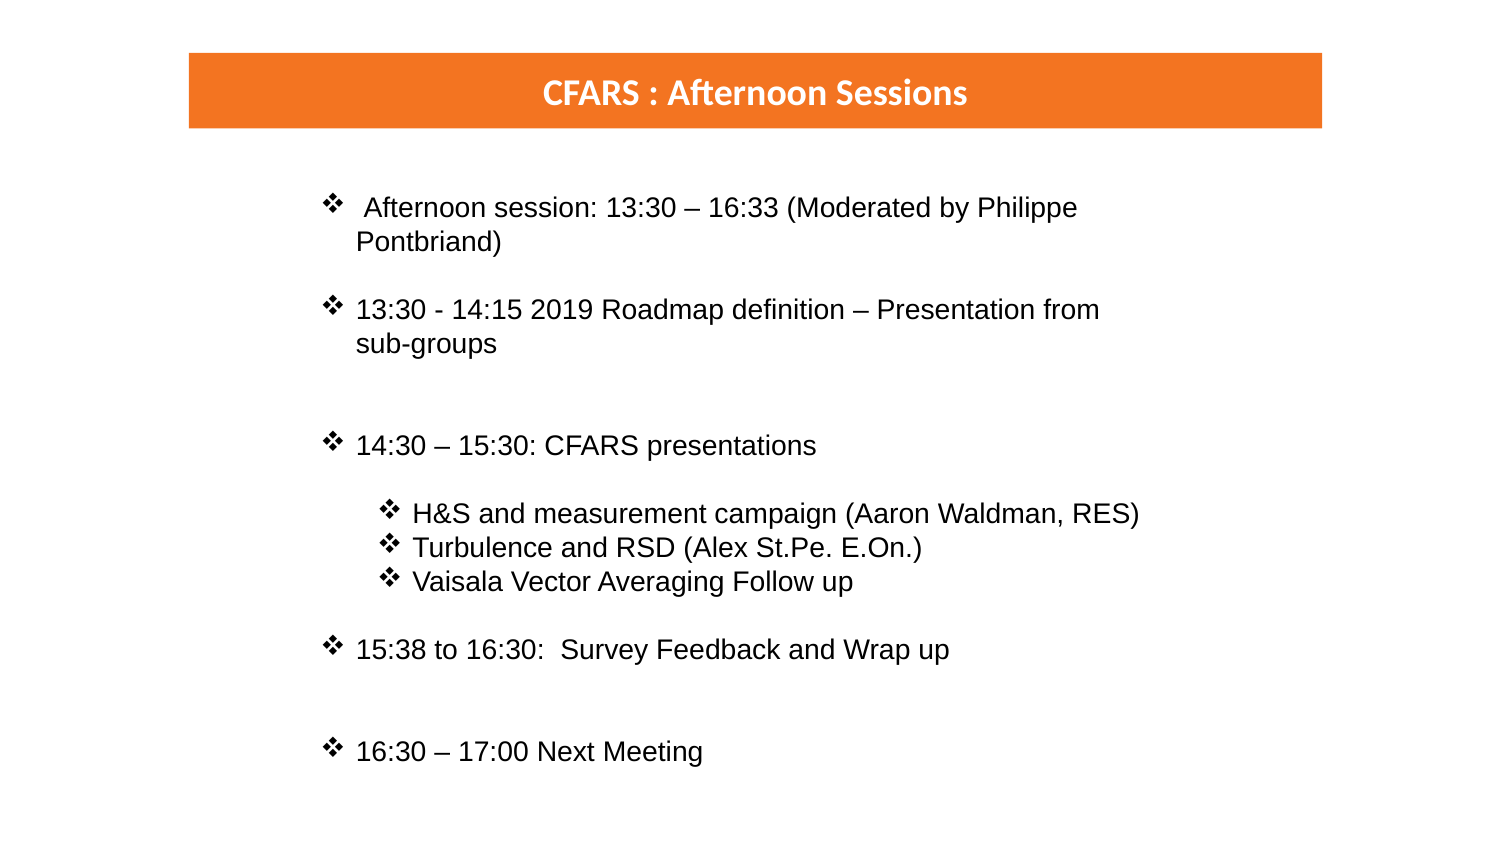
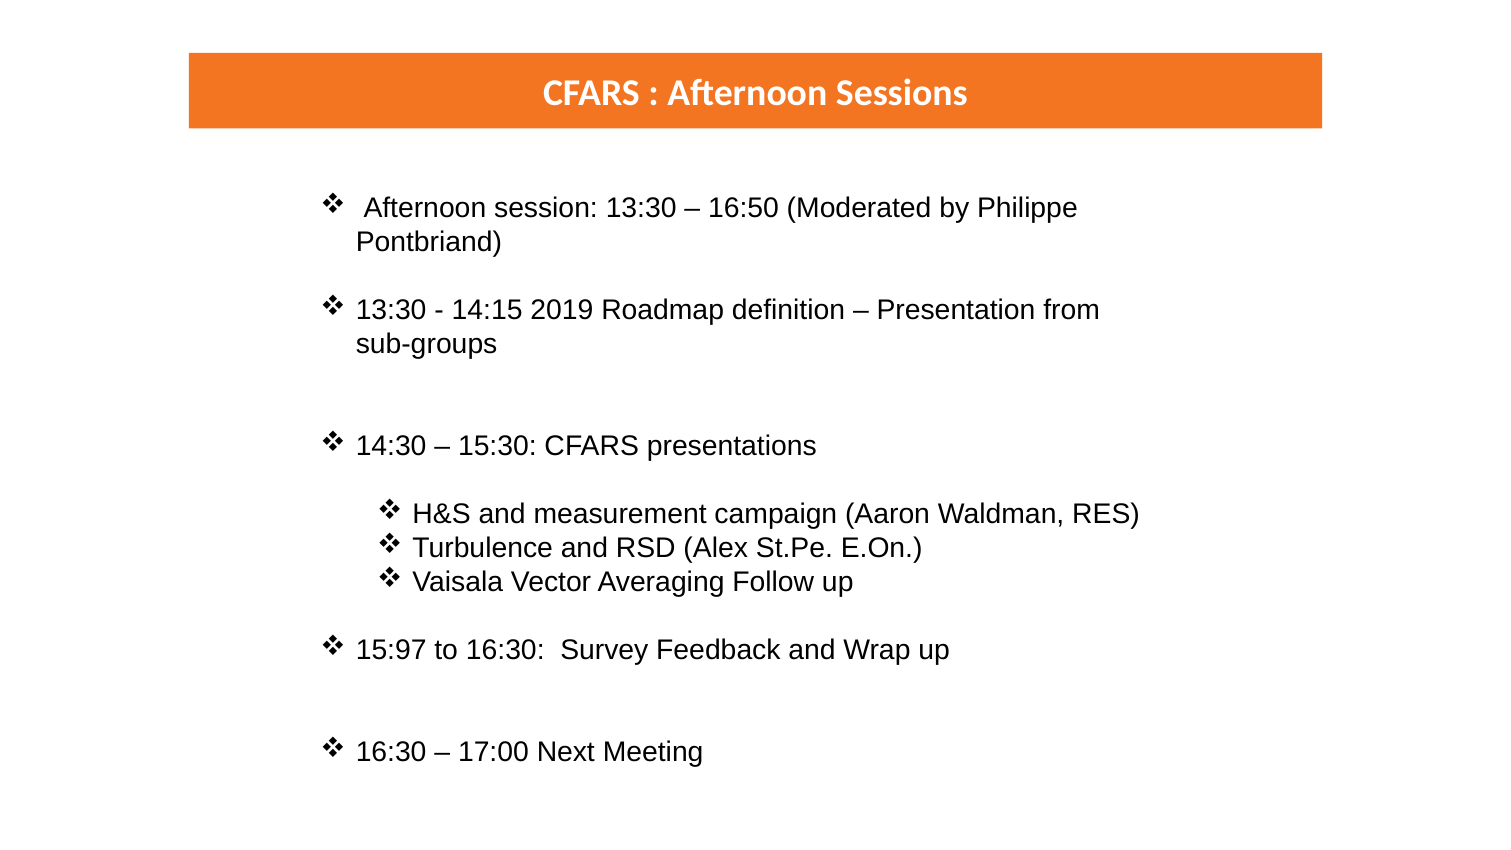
16:33: 16:33 -> 16:50 (743, 208)
15:38: 15:38 -> 15:97 (391, 650)
